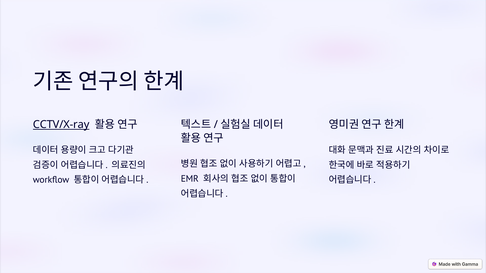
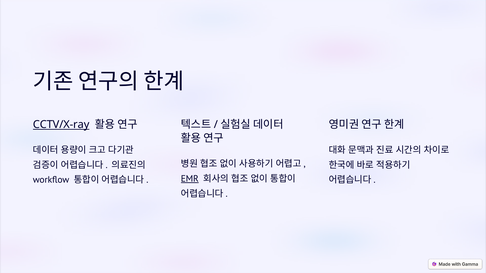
EMR underline: none -> present (190, 179)
